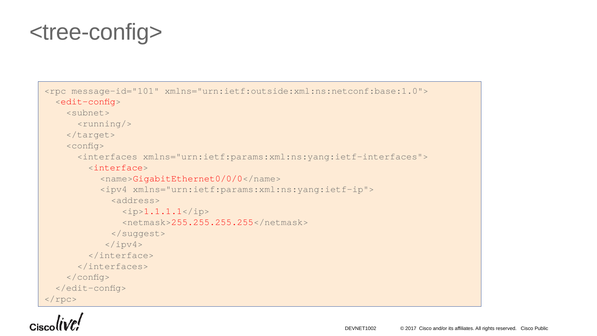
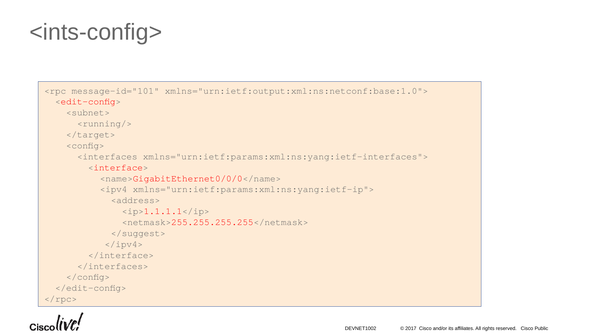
<tree-config>: <tree-config> -> <ints-config> (96, 32)
xmlns="urn:ietf:outside:xml:ns:netconf:base:1.0">: xmlns="urn:ietf:outside:xml:ns:netconf:base:1.0"> -> xmlns="urn:ietf:output:xml:ns:netconf:base:1.0"> (297, 91)
